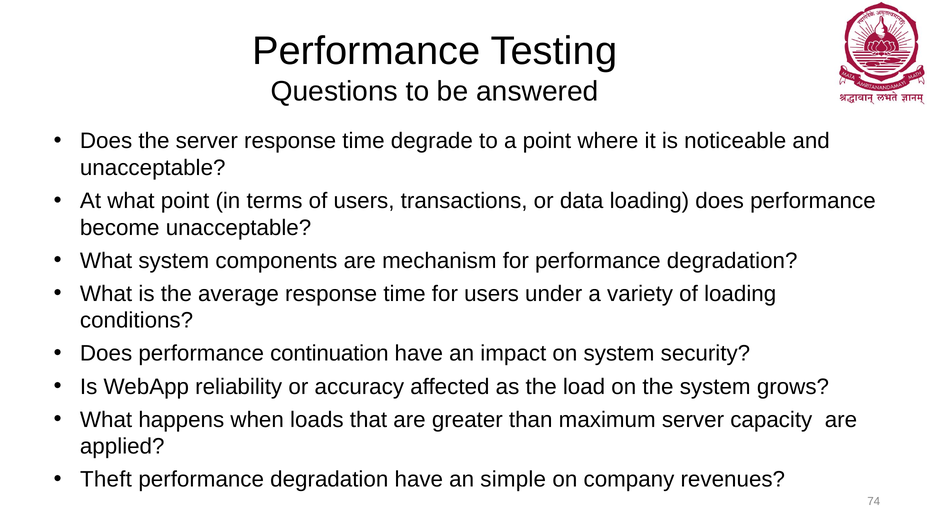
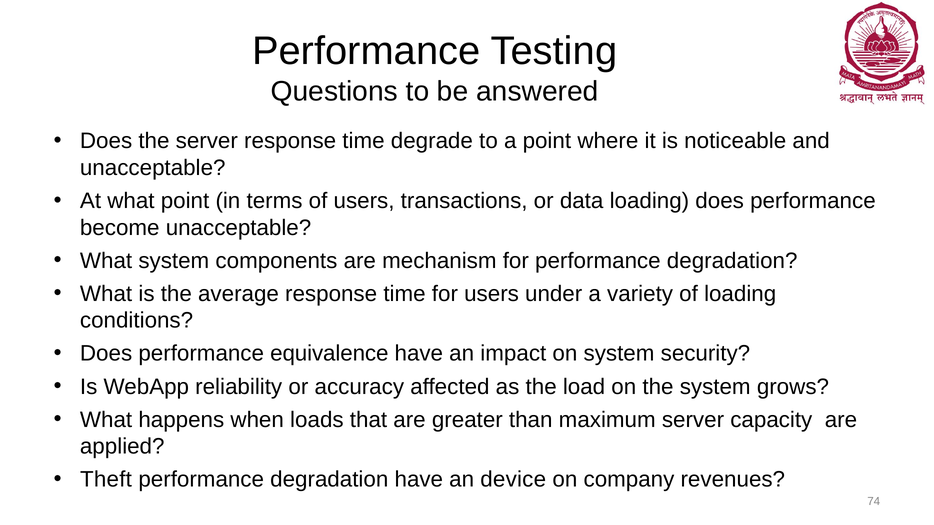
continuation: continuation -> equivalence (329, 354)
simple: simple -> device (513, 480)
